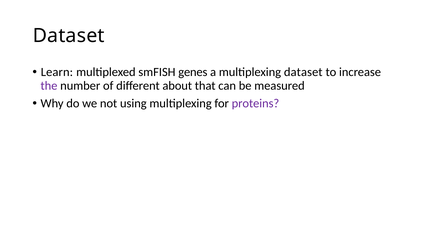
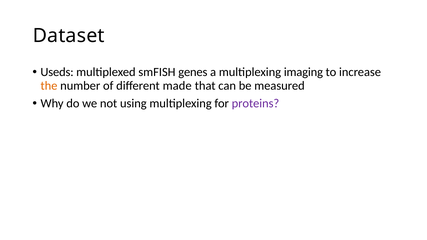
Learn: Learn -> Useds (57, 72)
multiplexing dataset: dataset -> imaging (303, 72)
the colour: purple -> orange (49, 86)
about: about -> made (177, 86)
